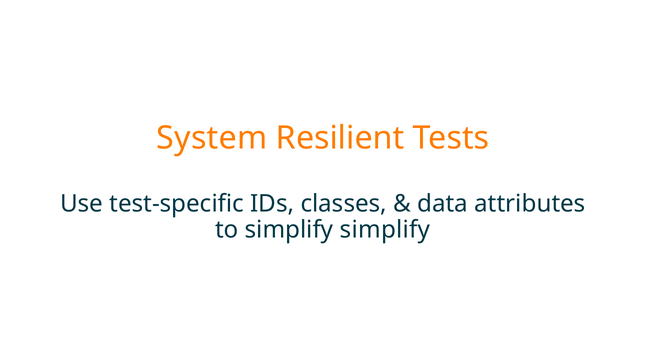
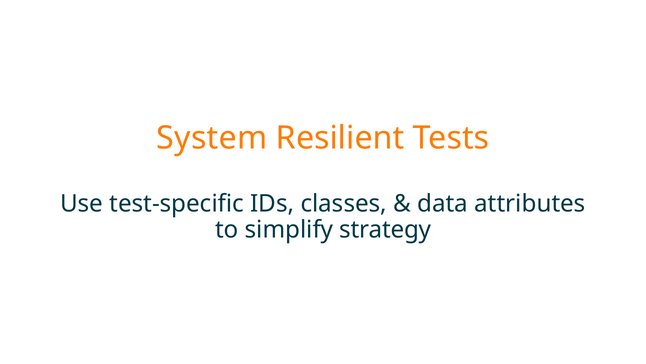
simplify simplify: simplify -> strategy (385, 229)
